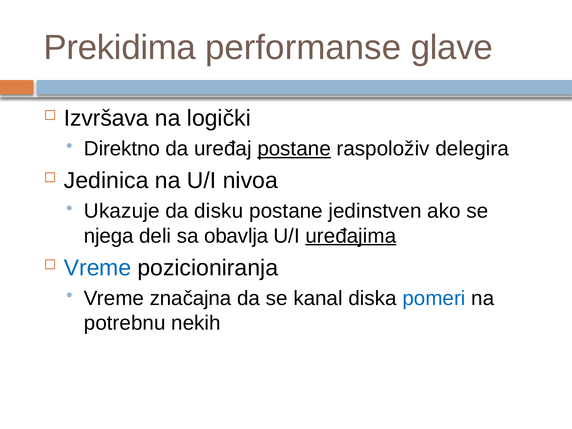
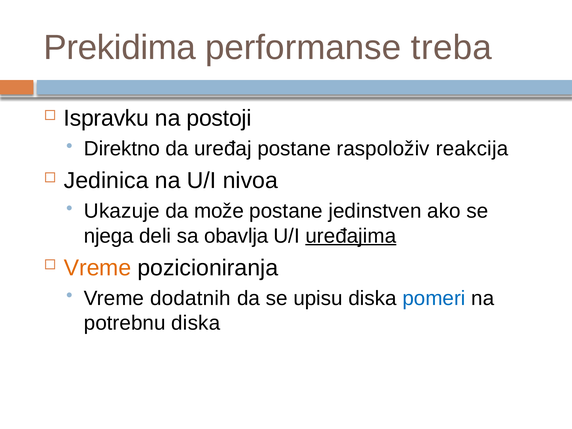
glave: glave -> treba (452, 48)
Izvršava: Izvršava -> Ispravku (106, 118)
logički: logički -> postoji (219, 118)
postane underline: present -> none (294, 149)
delegira: delegira -> reakcija (472, 149)
disku: disku -> može (219, 211)
Vreme colour: blue -> orange (98, 268)
značajna: značajna -> dodatnih (190, 298)
kanal: kanal -> upisu (318, 298)
potrebnu nekih: nekih -> diska (196, 323)
